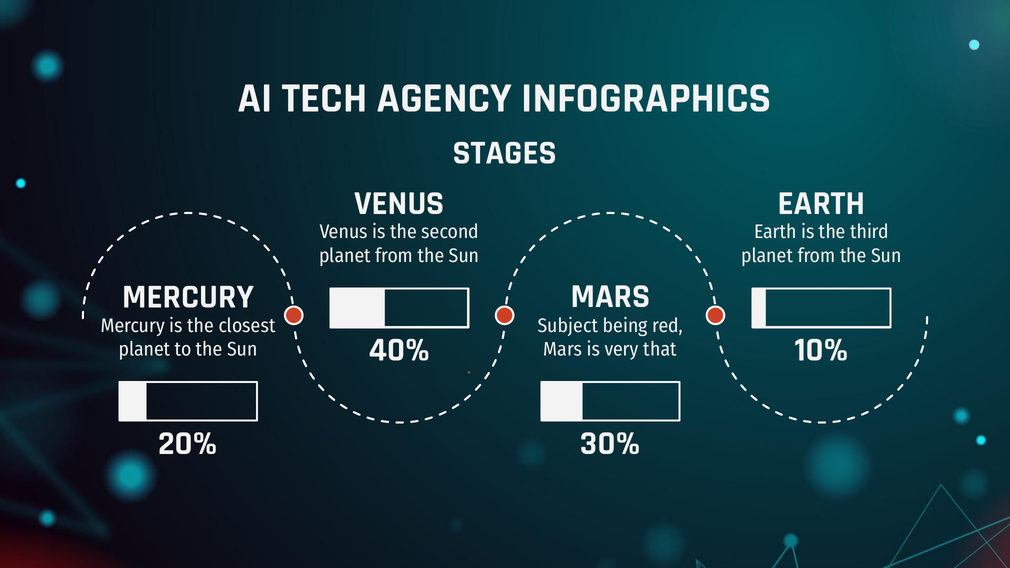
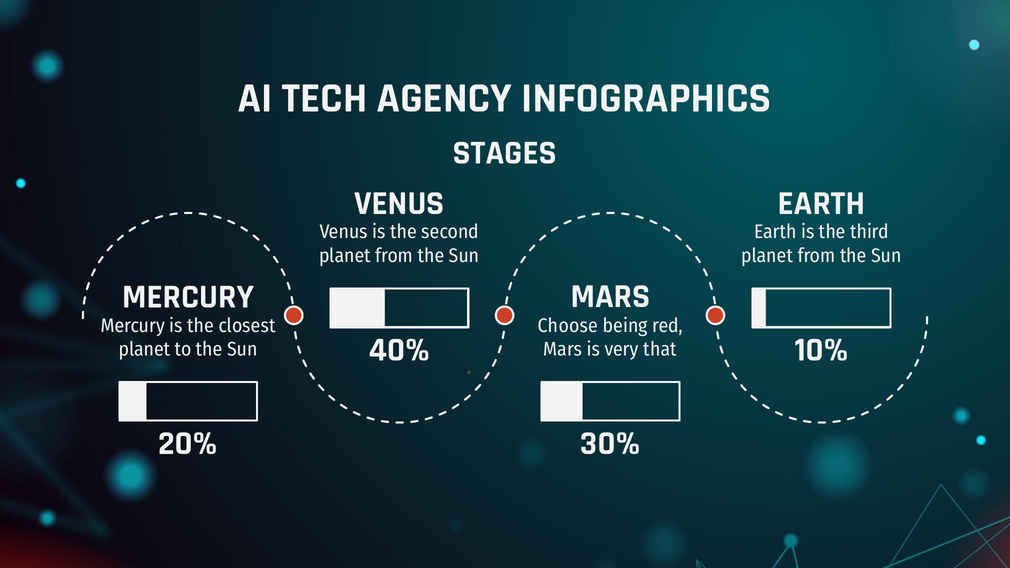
Subject: Subject -> Choose (568, 326)
